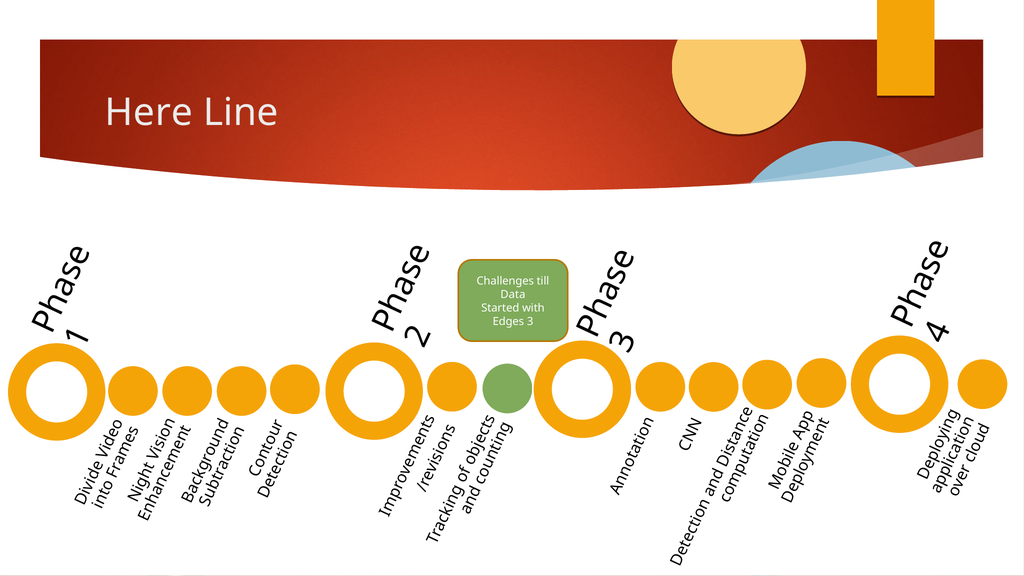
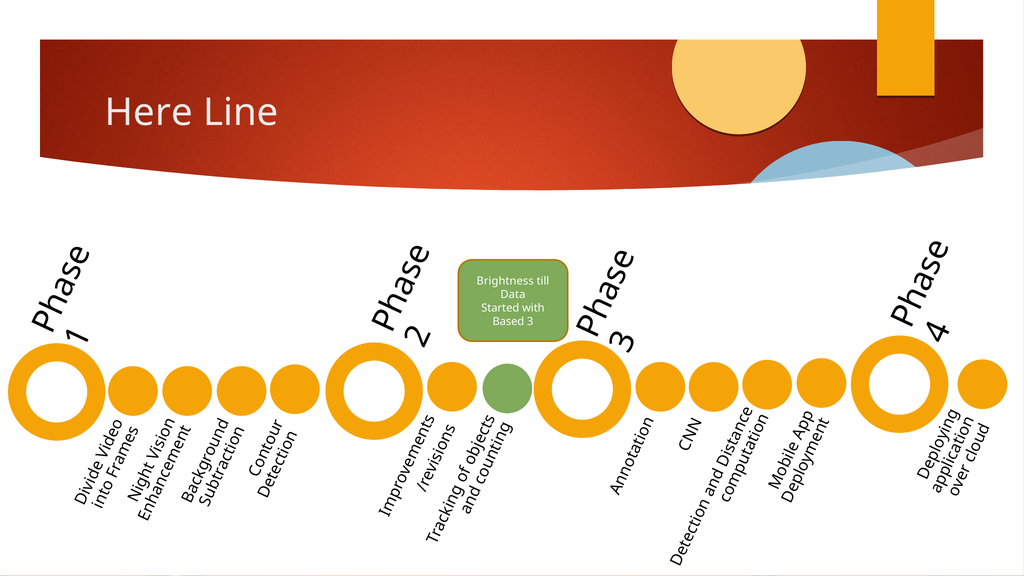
Challenges: Challenges -> Brightness (505, 281)
Edges: Edges -> Based (508, 321)
